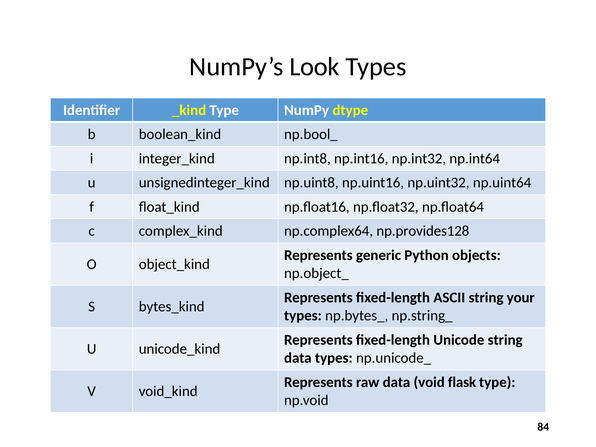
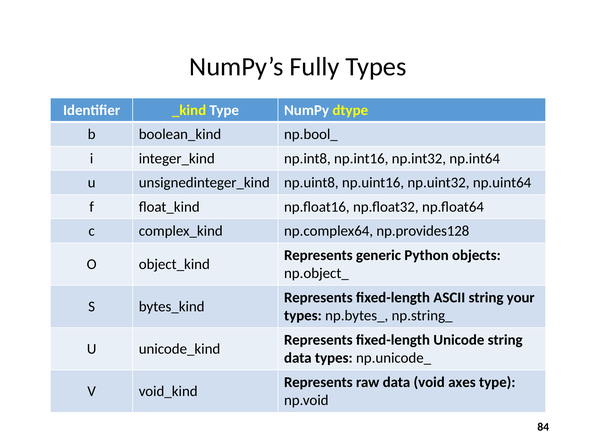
Look: Look -> Fully (314, 67)
flask: flask -> axes (462, 382)
